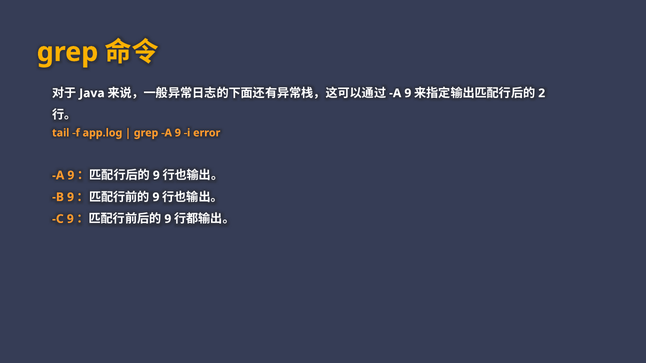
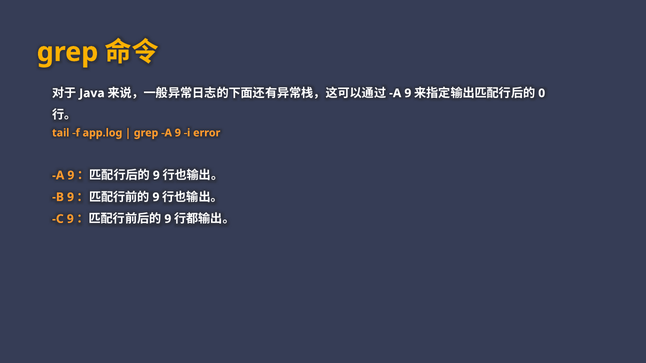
2: 2 -> 0 (542, 93)
